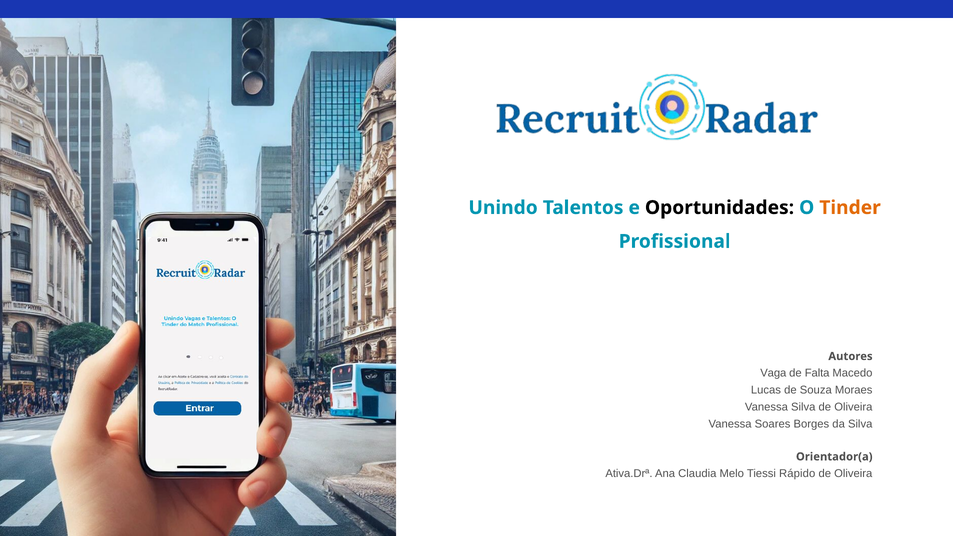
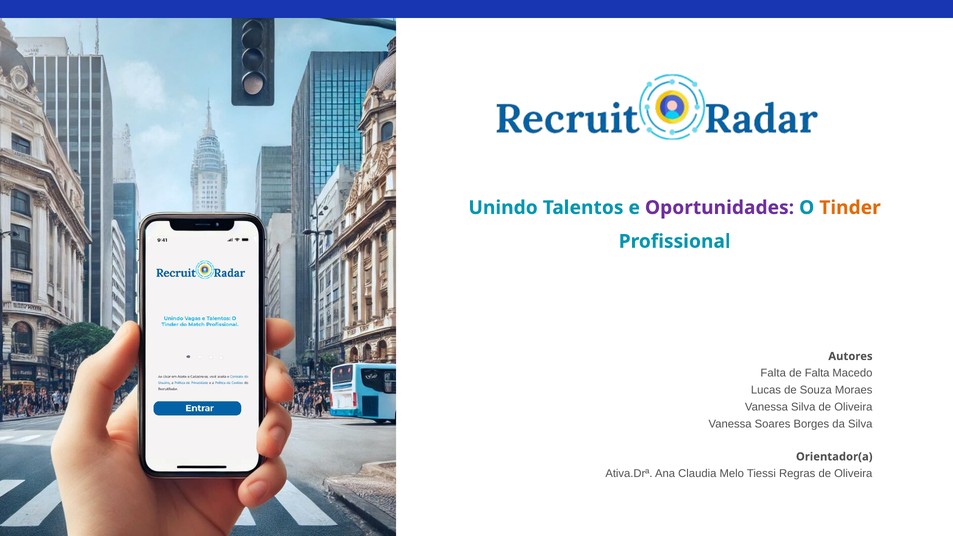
Oportunidades colour: black -> purple (720, 208)
Vaga: Vaga -> Falta (773, 373)
Rápido: Rápido -> Regras (797, 474)
